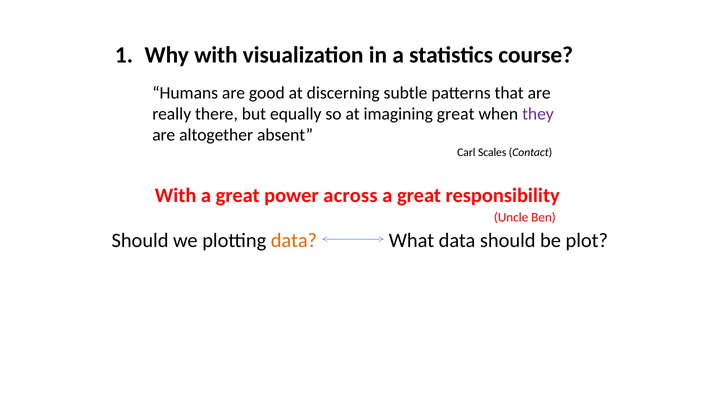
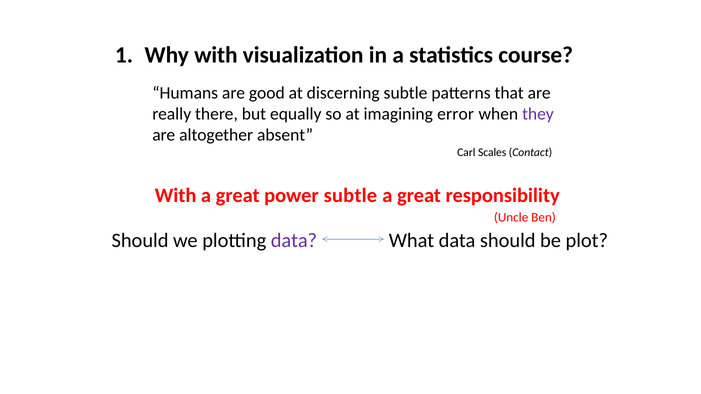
imagining great: great -> error (456, 114)
power across: across -> subtle (350, 196)
data colour: orange -> purple (294, 241)
